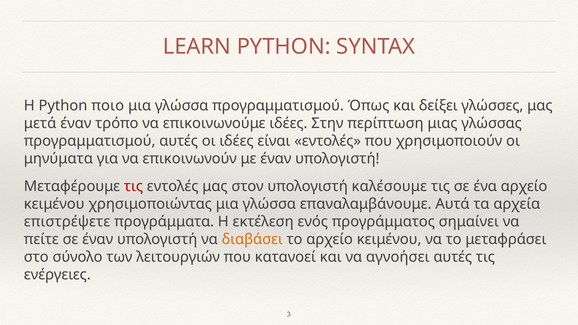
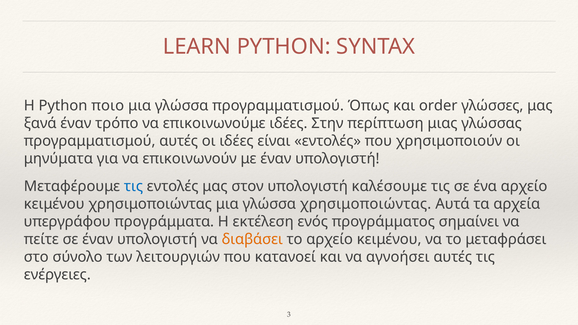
δείξει: δείξει -> order (438, 106)
μετά: μετά -> ξανά (40, 123)
τις colour: red -> blue (133, 186)
γλώσσα επαναλαμβάνουμε: επαναλαμβάνουμε -> χρησιμοποιώντας (366, 204)
επιστρέψετε: επιστρέψετε -> υπεργράφου (67, 222)
